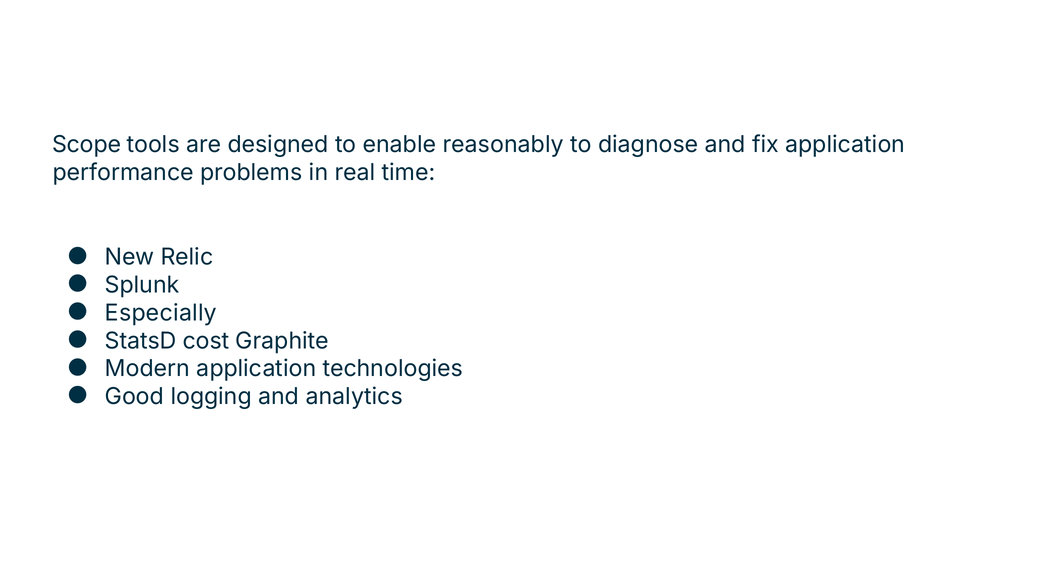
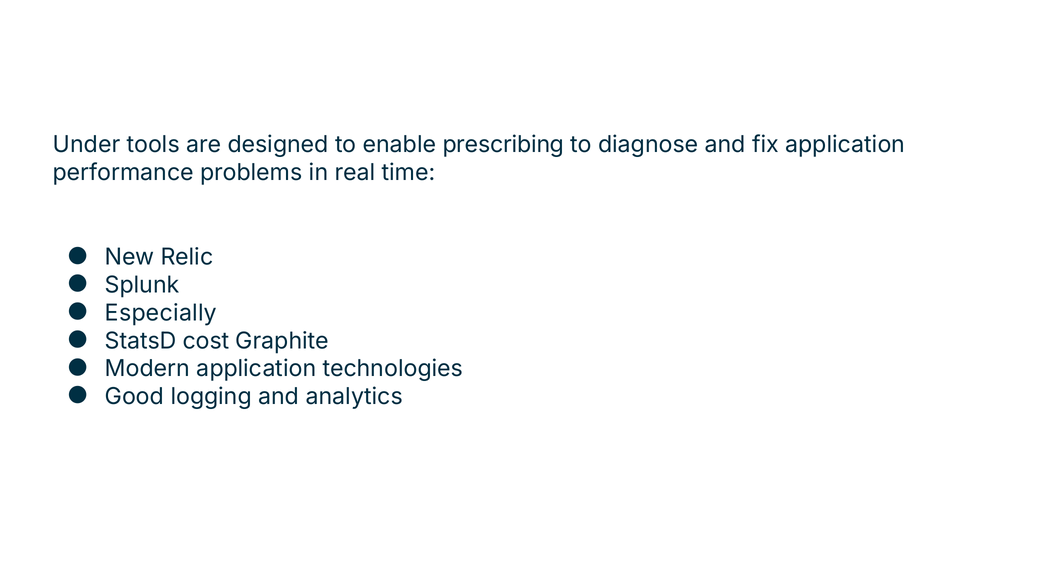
Scope: Scope -> Under (87, 145)
reasonably: reasonably -> prescribing (503, 145)
